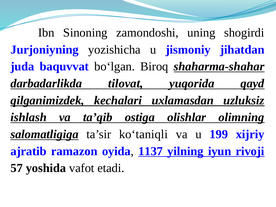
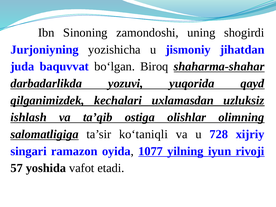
tilovat: tilovat -> yozuvi (126, 83)
199: 199 -> 728 (219, 134)
ajratib: ajratib -> singari (29, 151)
1137: 1137 -> 1077 (151, 151)
